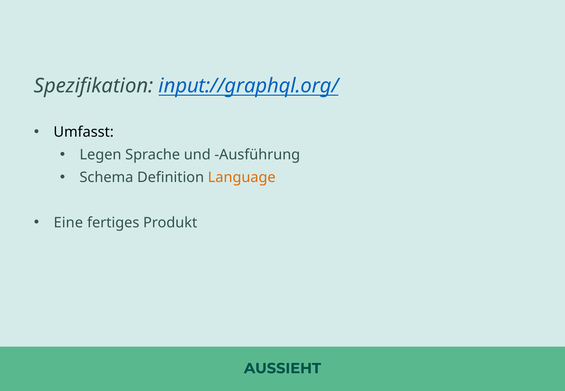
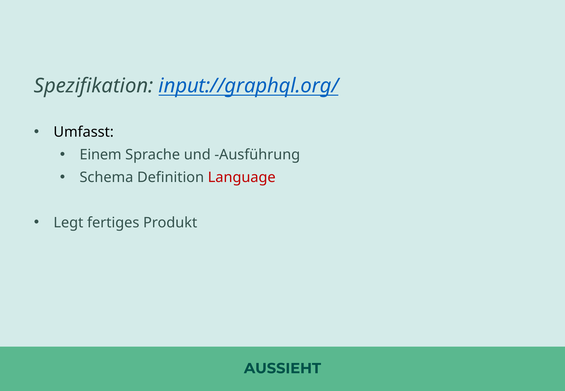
Legen: Legen -> Einem (101, 155)
Language colour: orange -> red (242, 177)
Eine: Eine -> Legt (68, 223)
